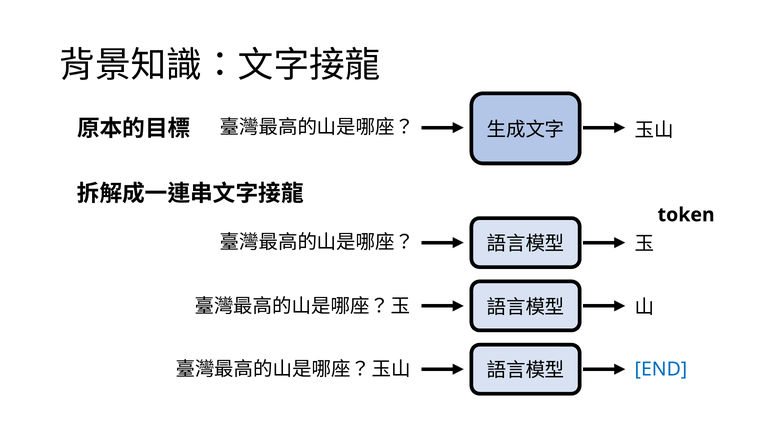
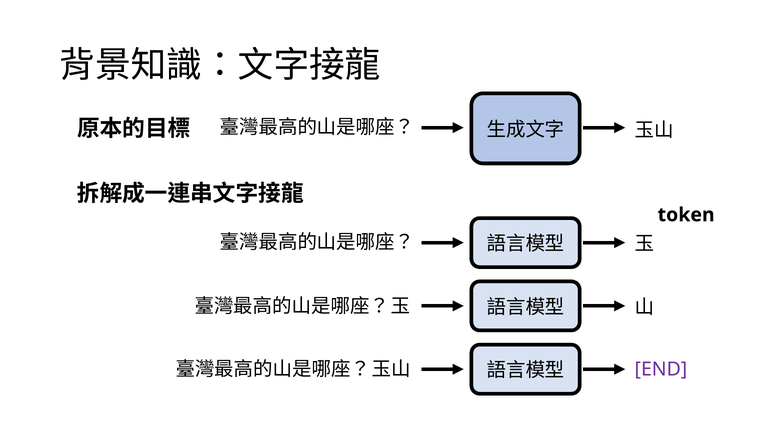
END colour: blue -> purple (661, 369)
